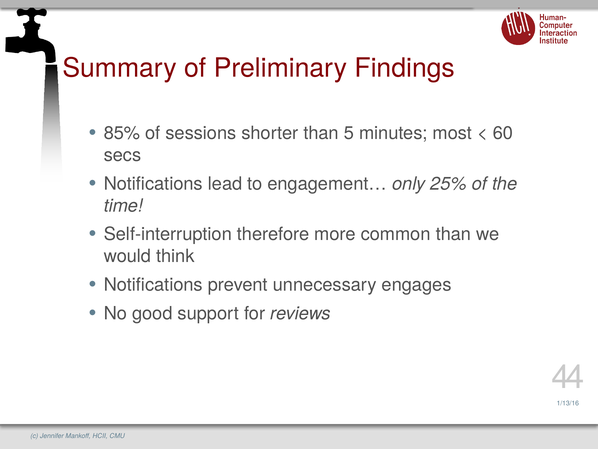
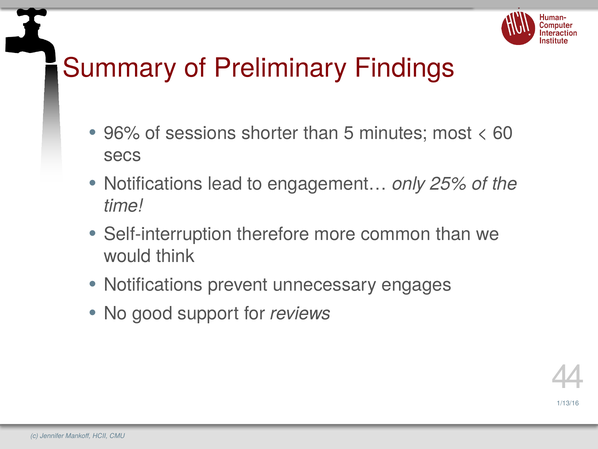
85%: 85% -> 96% (122, 133)
